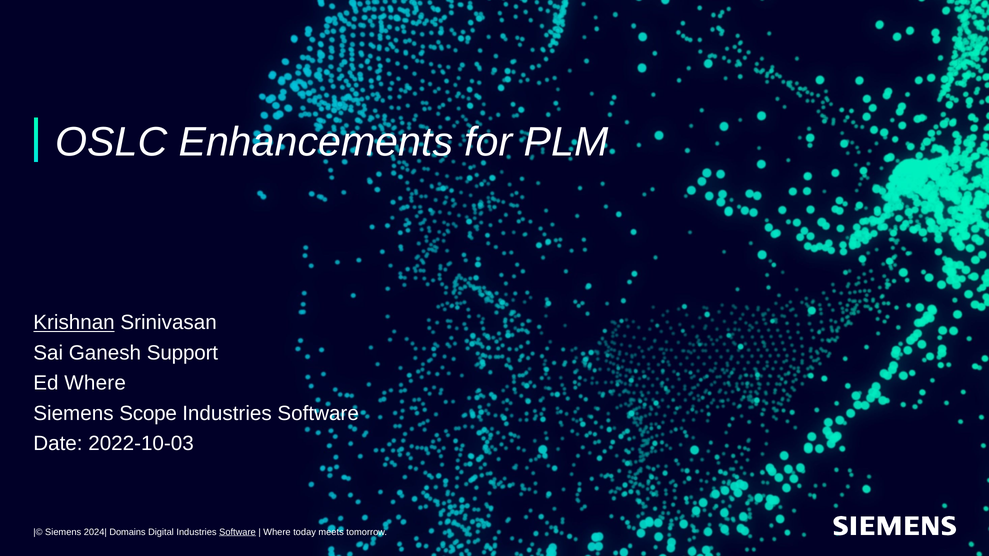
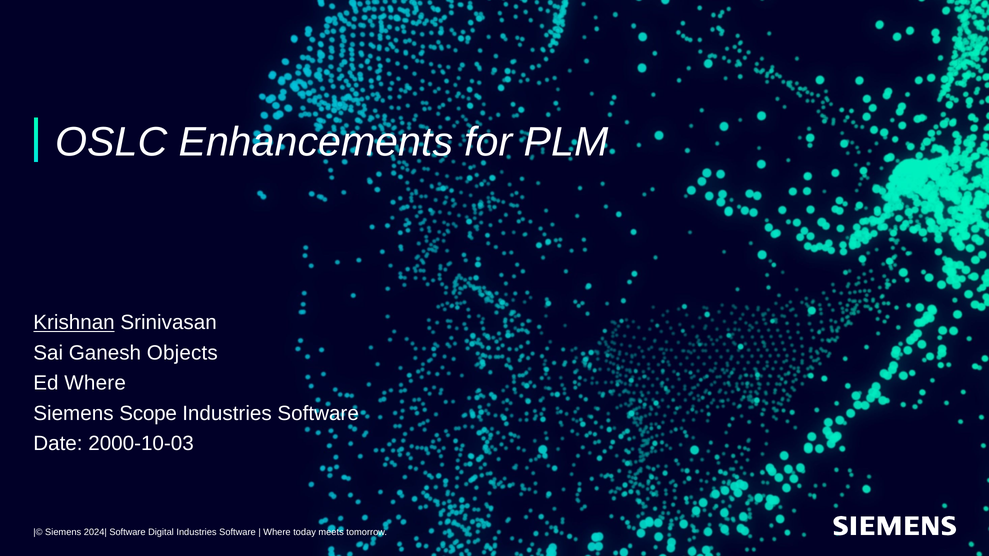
Support: Support -> Objects (182, 353)
2022-10-03: 2022-10-03 -> 2000-10-03 (141, 444)
Domains: Domains -> Software (127, 532)
Software underline: present -> none (237, 532)
